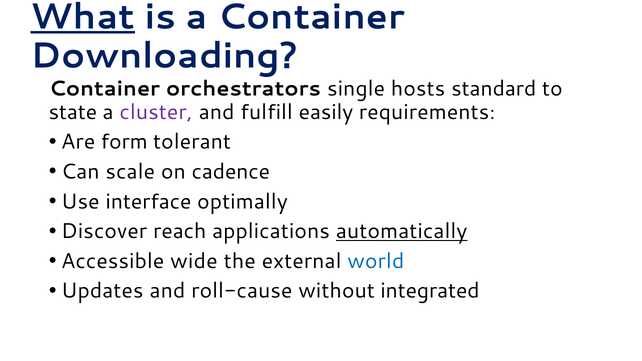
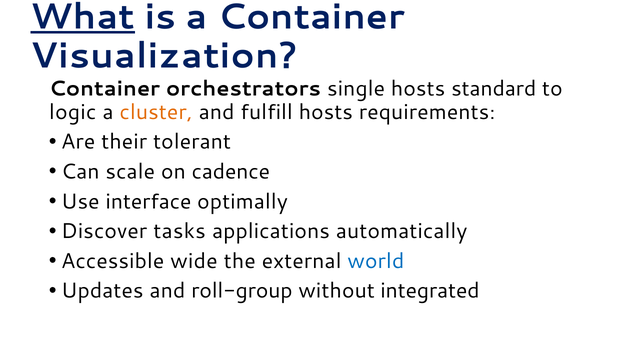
Downloading: Downloading -> Visualization (164, 56)
state: state -> logic (73, 112)
cluster colour: purple -> orange (156, 112)
fulfill easily: easily -> hosts (326, 112)
form: form -> their (124, 142)
reach: reach -> tasks (180, 231)
automatically underline: present -> none (402, 231)
roll-cause: roll-cause -> roll-group (242, 291)
